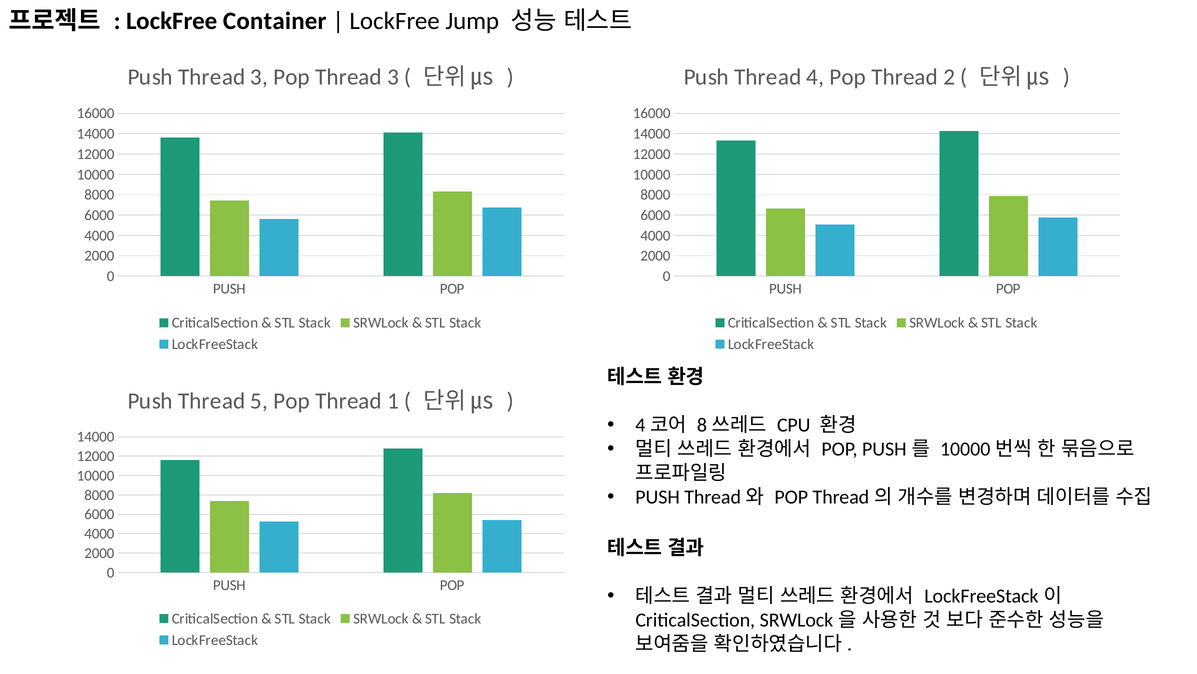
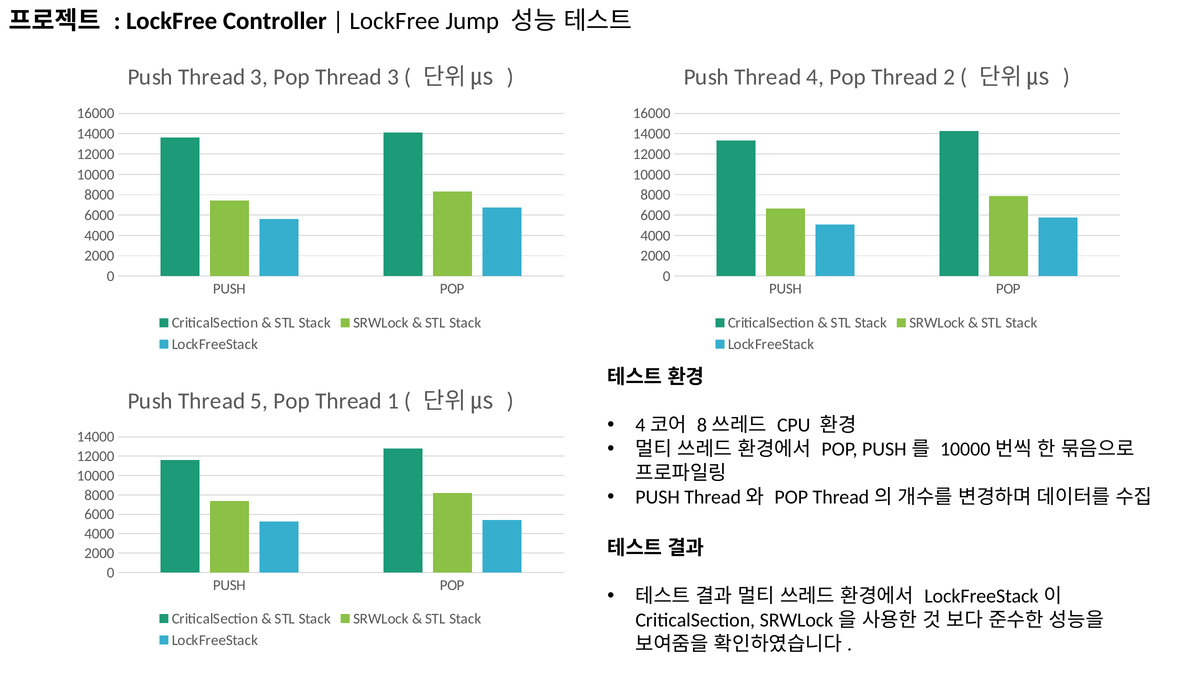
Container: Container -> Controller (275, 21)
